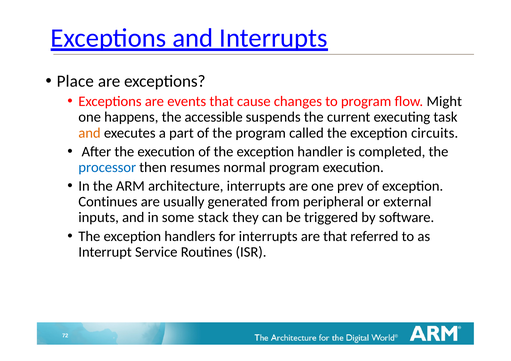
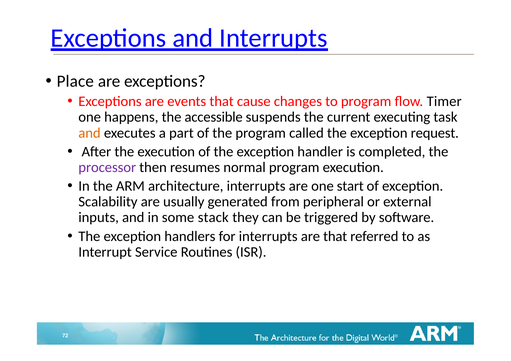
Might: Might -> Timer (444, 101)
circuits: circuits -> request (435, 133)
processor colour: blue -> purple (107, 167)
prev: prev -> start (350, 186)
Continues: Continues -> Scalability (108, 202)
